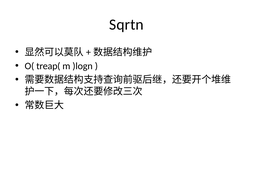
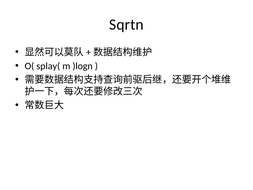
treap(: treap( -> splay( (48, 66)
